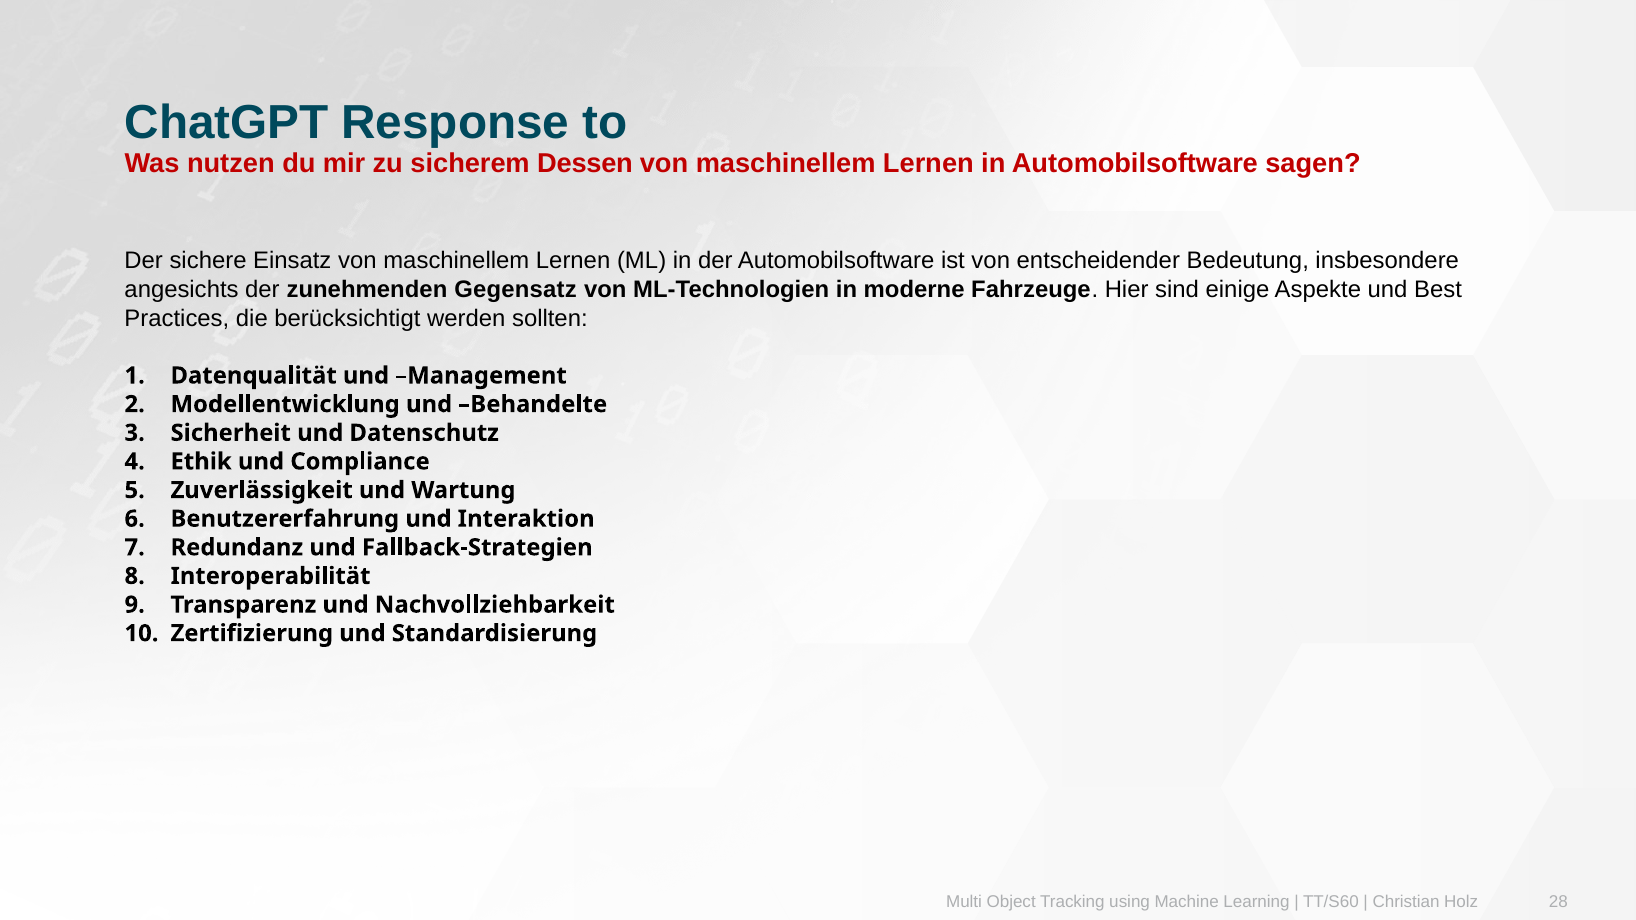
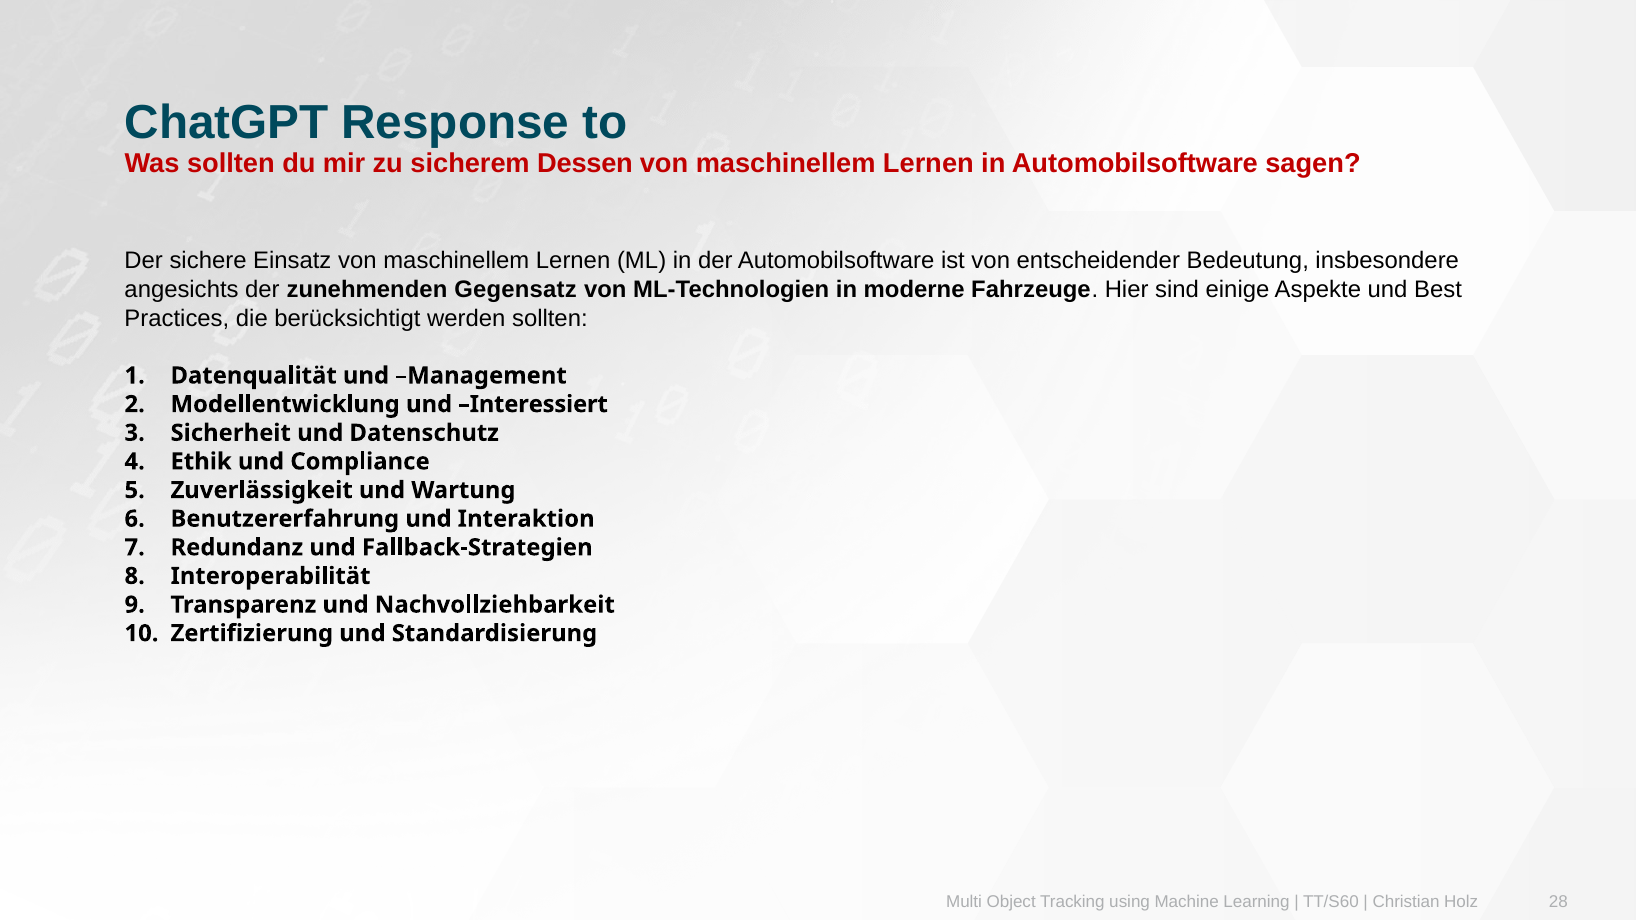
Was nutzen: nutzen -> sollten (231, 163)
Behandelte: Behandelte -> Interessiert (533, 404)
